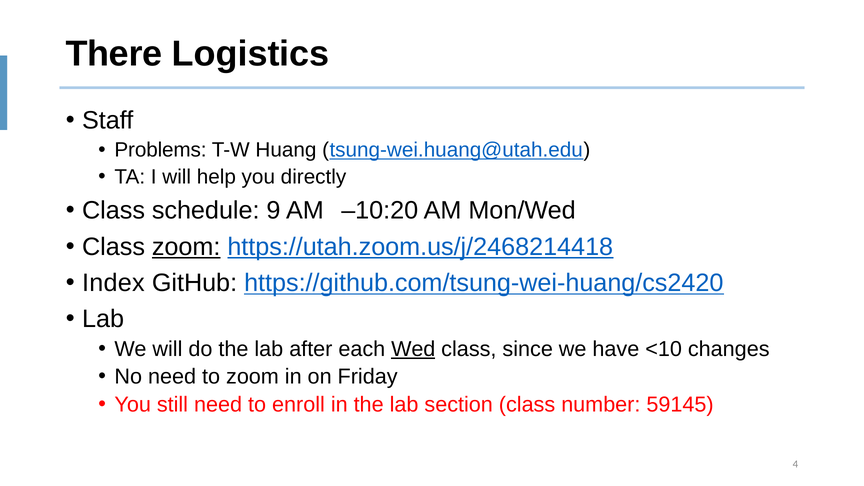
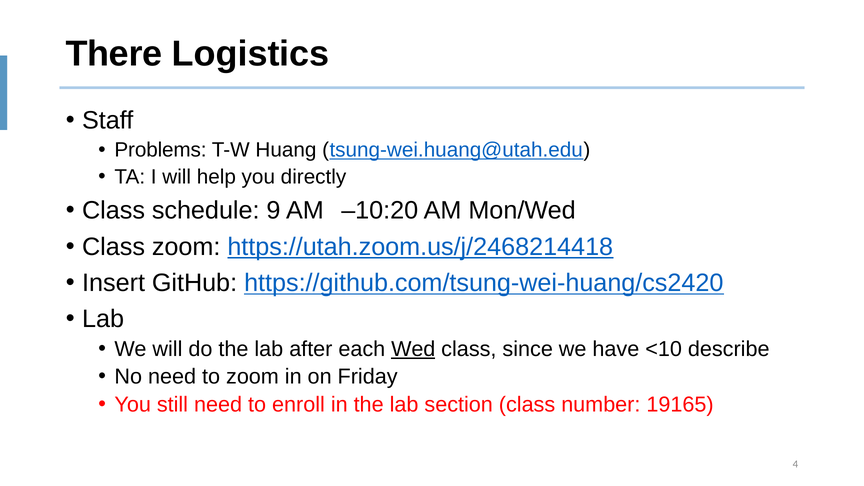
zoom underline: present -> none (186, 247)
Index: Index -> Insert (114, 283)
changes: changes -> describe (729, 349)
59145: 59145 -> 19165 (680, 404)
